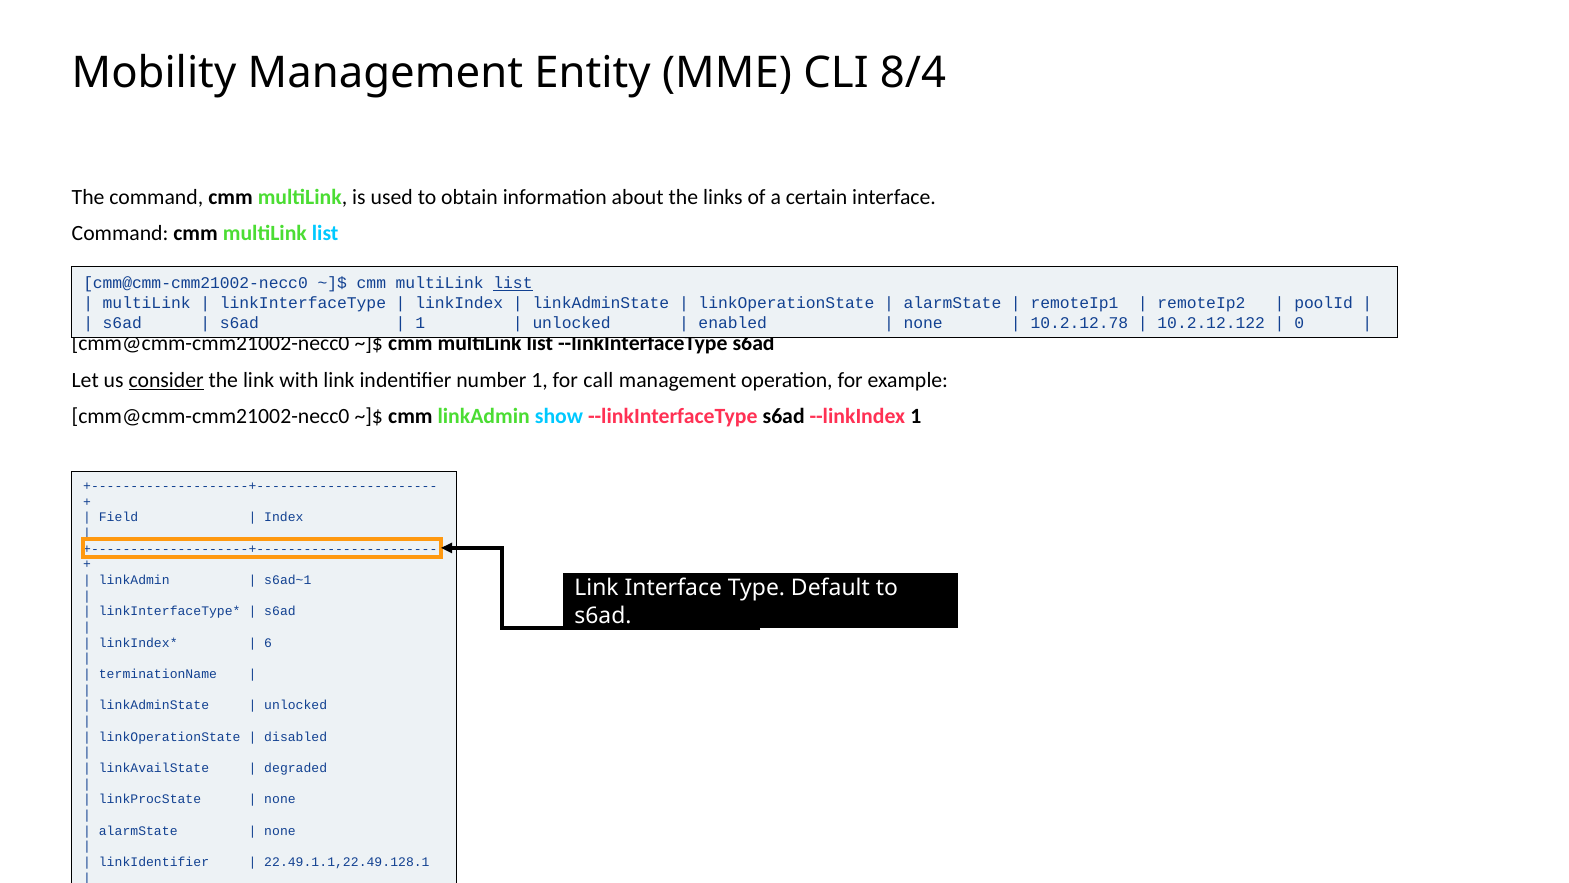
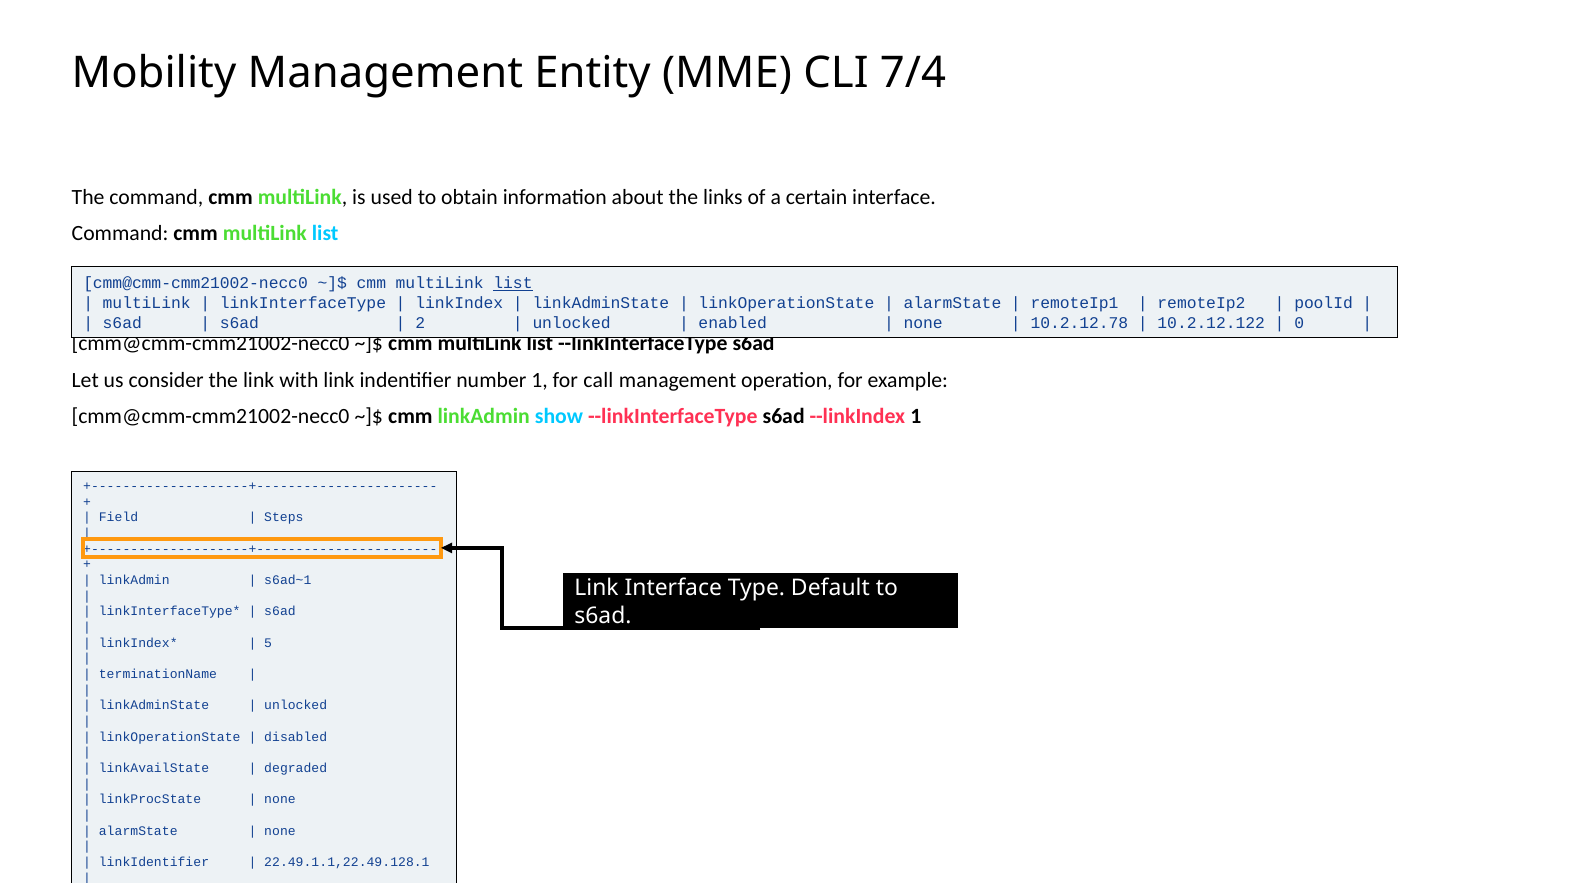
8/4: 8/4 -> 7/4 (913, 73)
1: 1 -> 2 (420, 322)
consider underline: present -> none (166, 380)
Index: Index -> Steps (284, 517)
6: 6 -> 5 (268, 643)
